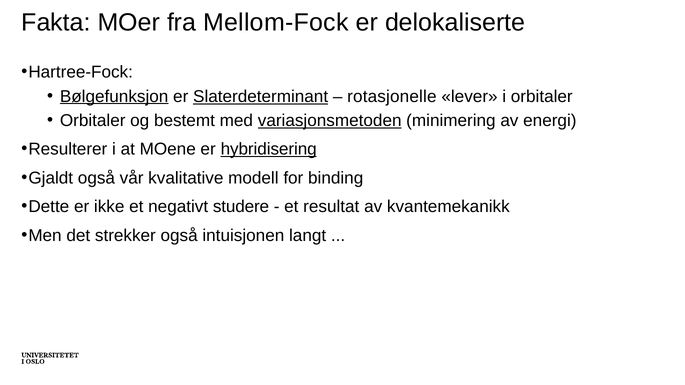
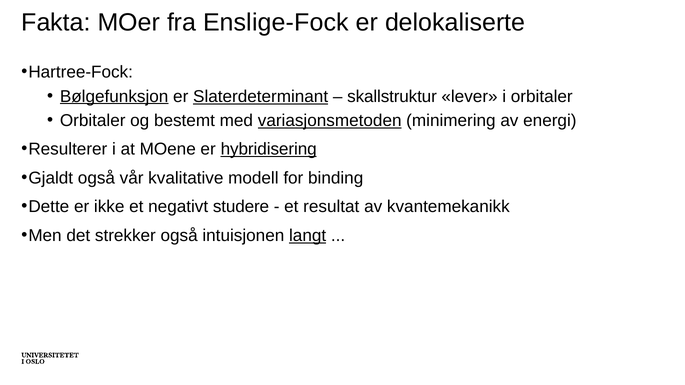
Mellom-Fock: Mellom-Fock -> Enslige-Fock (276, 22)
rotasjonelle: rotasjonelle -> skallstruktur (392, 96)
langt underline: none -> present (308, 236)
